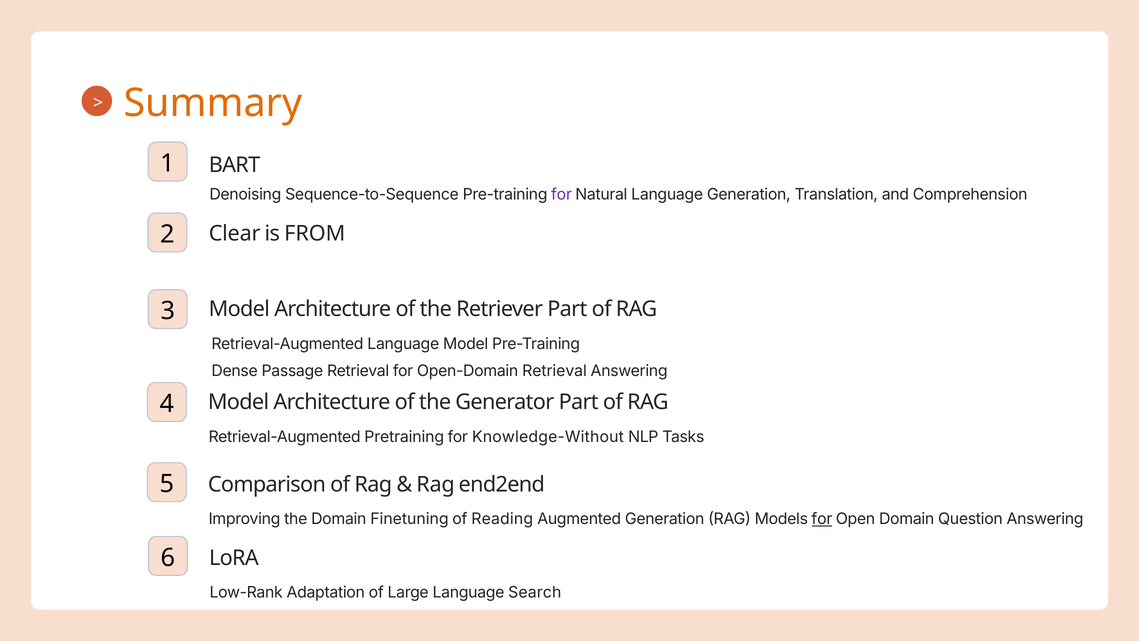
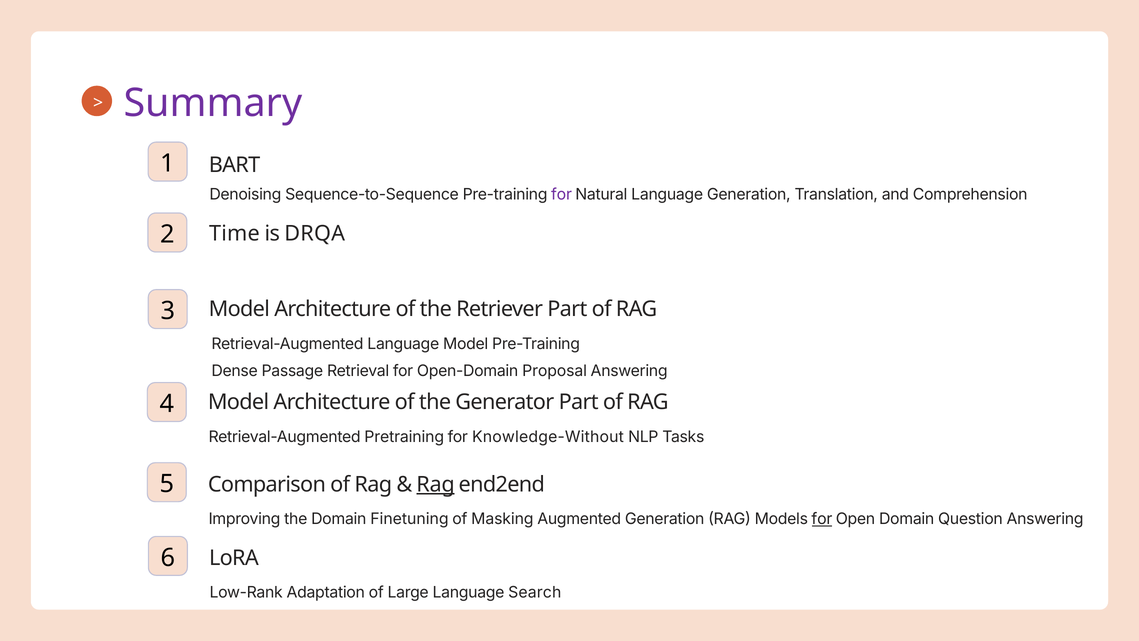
Summary colour: orange -> purple (213, 103)
Clear: Clear -> Time (234, 233)
FROM: FROM -> DRQA (315, 233)
Open-Domain Retrieval: Retrieval -> Proposal (555, 371)
Rag underline: none -> present (436, 484)
Reading: Reading -> Masking (502, 519)
